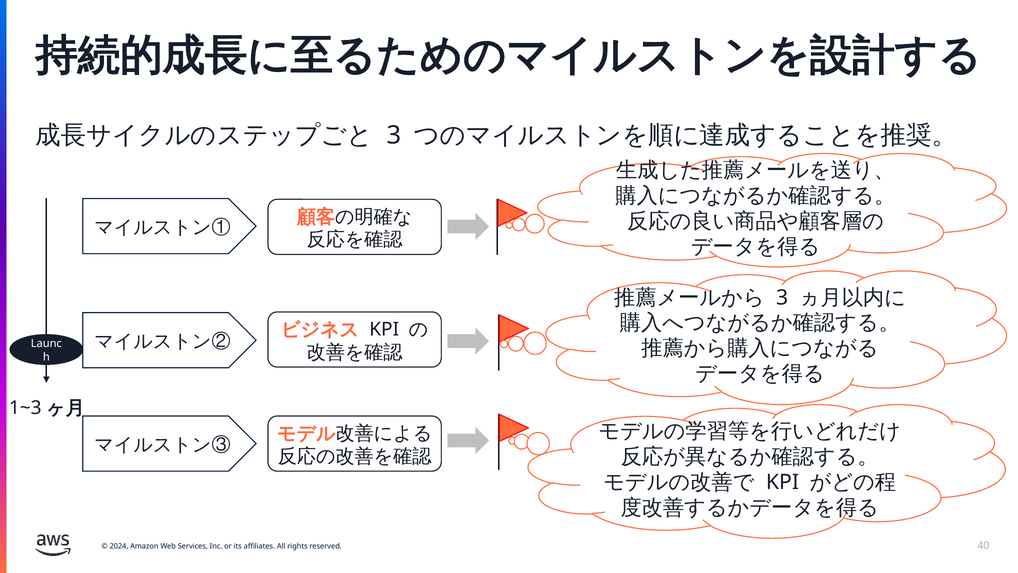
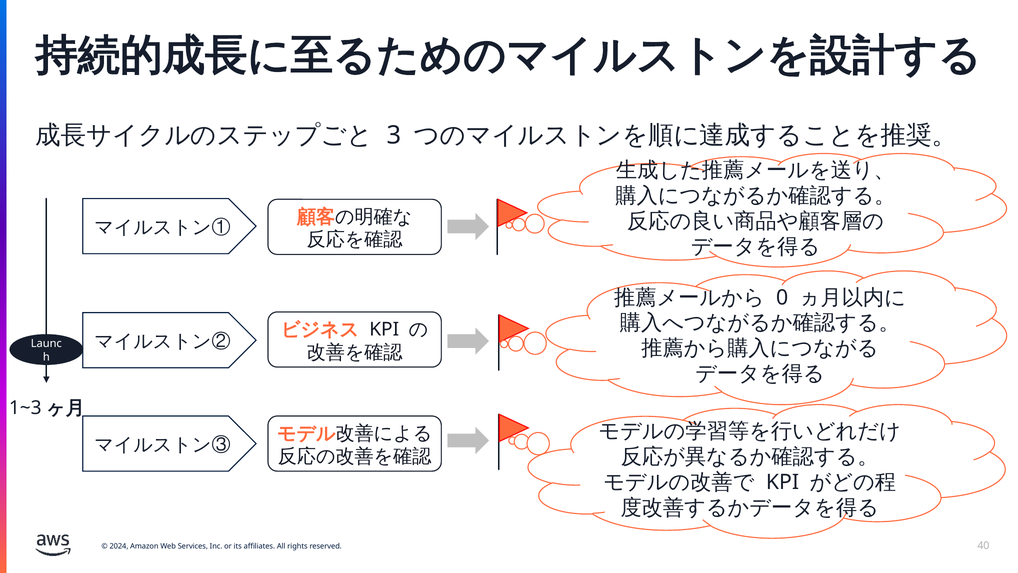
3: 3 -> 0 (782, 297)
